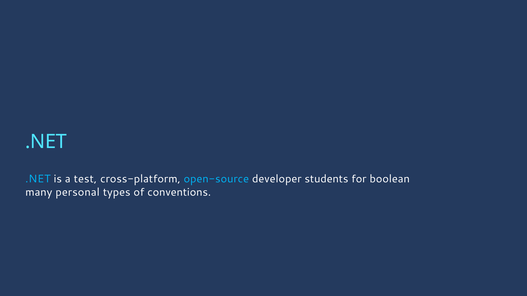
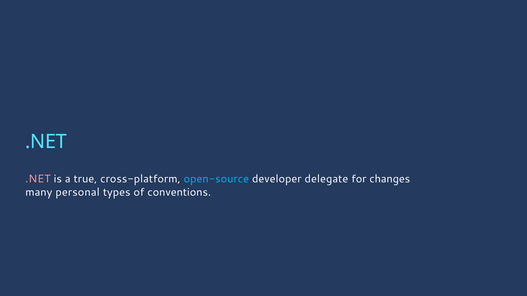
.NET colour: light blue -> pink (38, 179)
test: test -> true (85, 179)
students: students -> delegate (326, 179)
boolean: boolean -> changes (390, 179)
